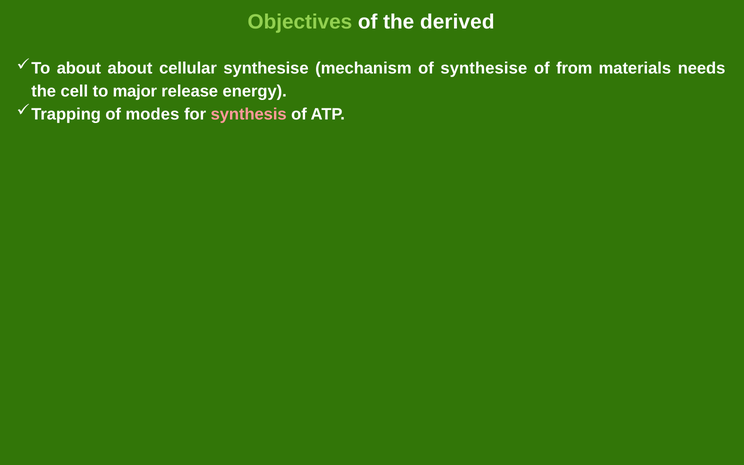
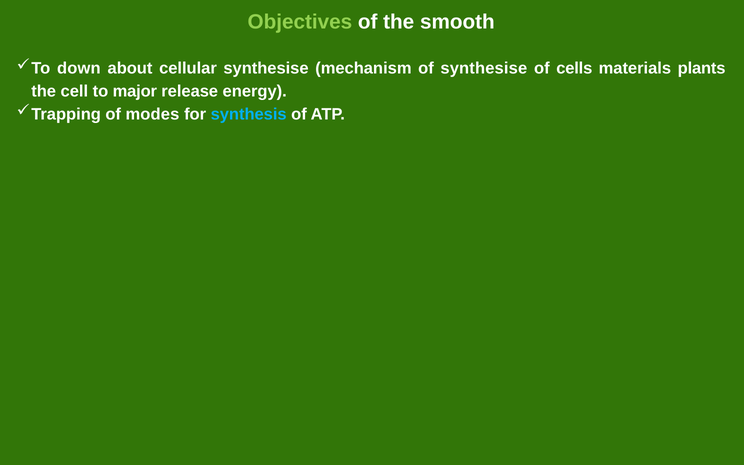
derived: derived -> smooth (457, 22)
about: about -> down (79, 69)
from: from -> cells (574, 69)
needs: needs -> plants (702, 69)
synthesis colour: pink -> light blue (249, 114)
